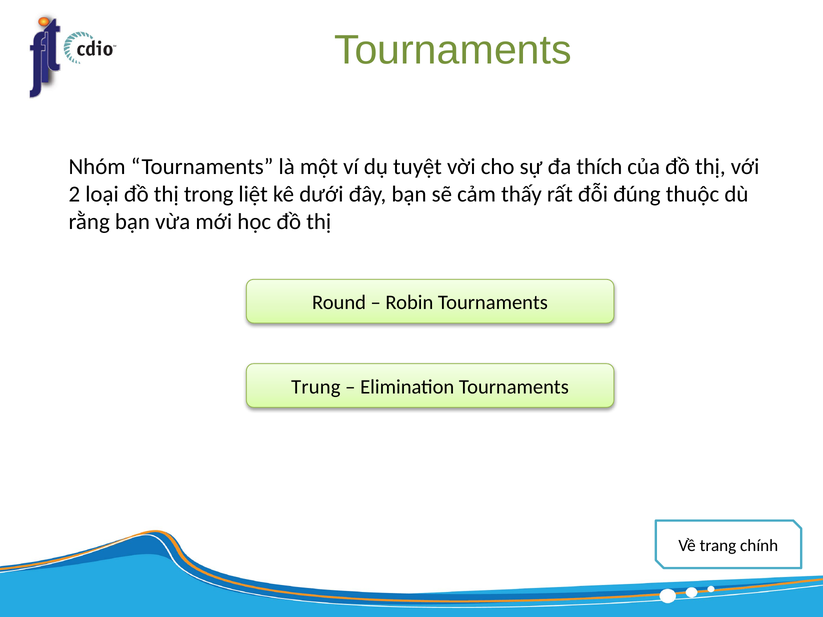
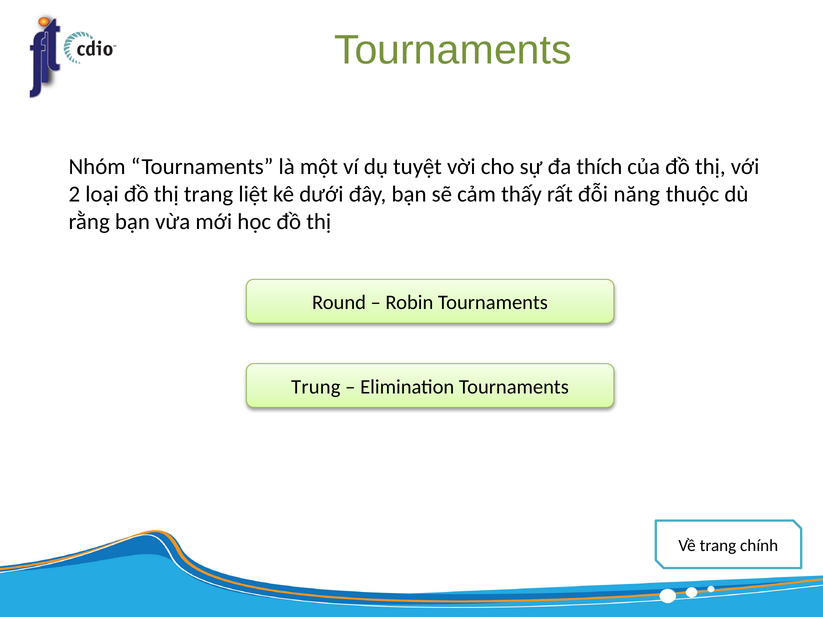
thị trong: trong -> trang (209, 194)
đúng: đúng -> năng (637, 194)
